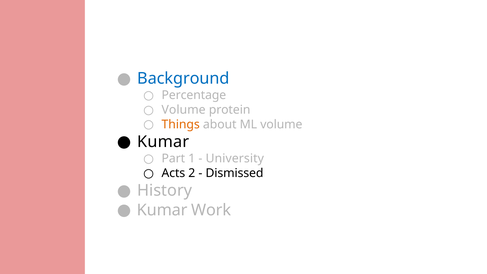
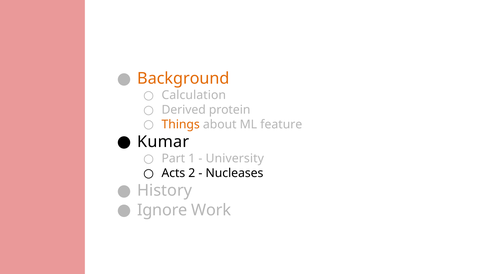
Background colour: blue -> orange (183, 78)
Percentage: Percentage -> Calculation (194, 95)
Volume: Volume -> Derived (184, 110)
ML volume: volume -> feature (281, 124)
Dismissed: Dismissed -> Nucleases (234, 173)
Kumar: Kumar -> Ignore (162, 210)
